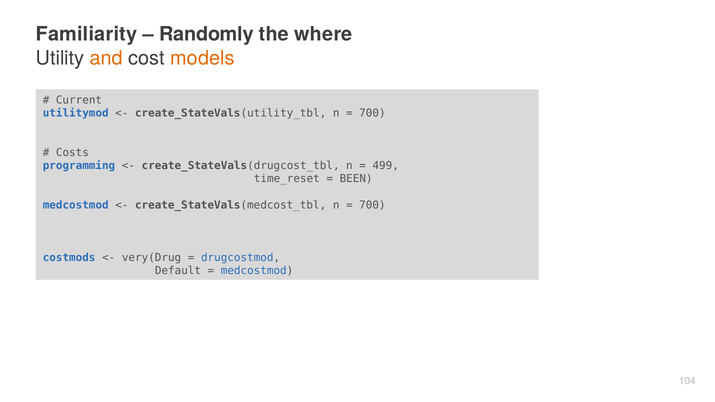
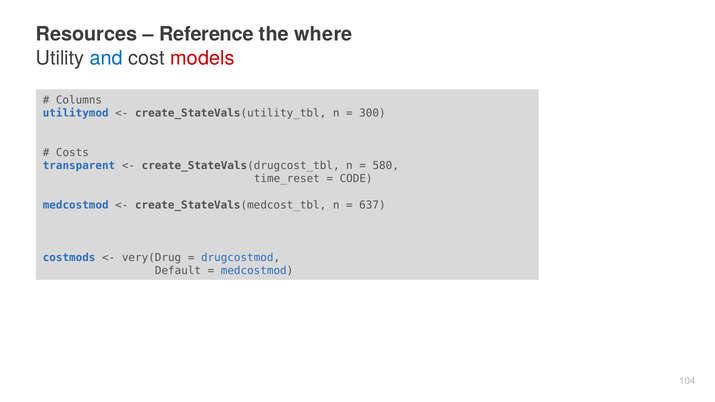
Familiarity: Familiarity -> Resources (87, 34)
Randomly: Randomly -> Reference (206, 34)
and colour: orange -> blue (106, 58)
models colour: orange -> red (202, 58)
Current: Current -> Columns (79, 100)
700: 700 -> 300 (372, 113)
programming: programming -> transparent (79, 166)
499: 499 -> 580 (386, 166)
BEEN: BEEN -> CODE (356, 179)
700: 700 -> 637 (372, 205)
